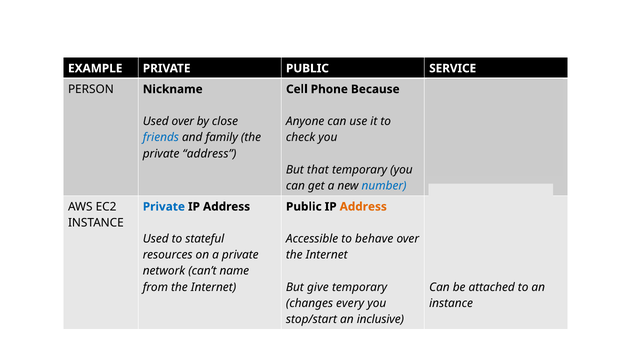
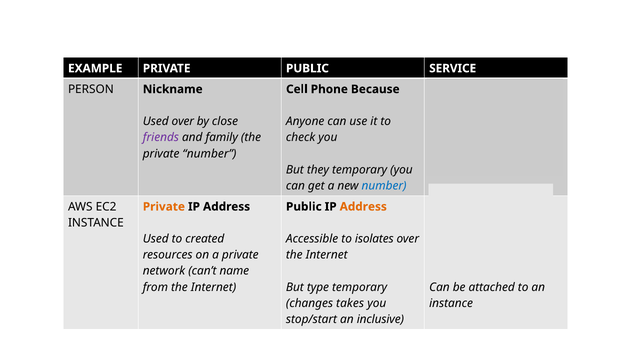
friends colour: blue -> purple (161, 138)
private address: address -> number (209, 154)
that: that -> they (318, 170)
Private colour: blue -> orange (164, 207)
stateful: stateful -> created (205, 239)
behave: behave -> isolates (374, 239)
give: give -> type (318, 287)
every: every -> takes (350, 303)
